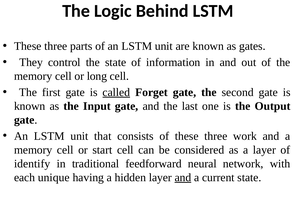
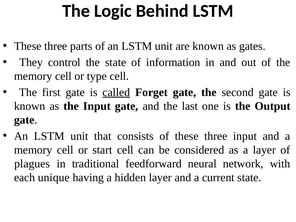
long: long -> type (97, 76)
three work: work -> input (245, 136)
identify: identify -> plagues (32, 164)
and underline: present -> none (183, 177)
